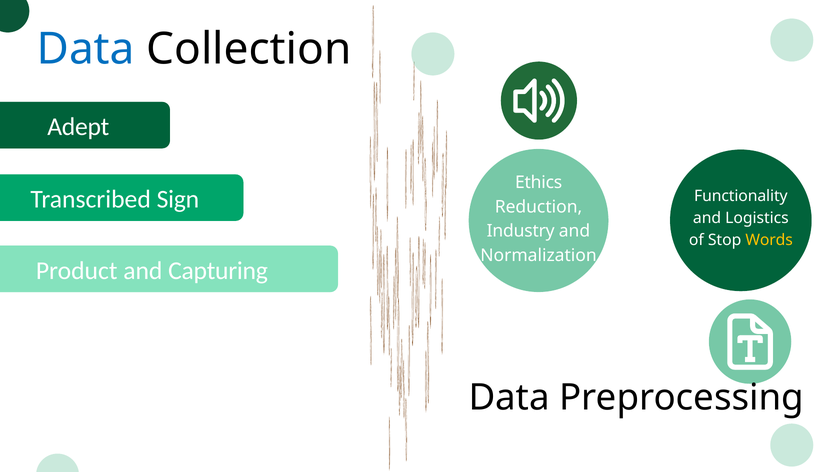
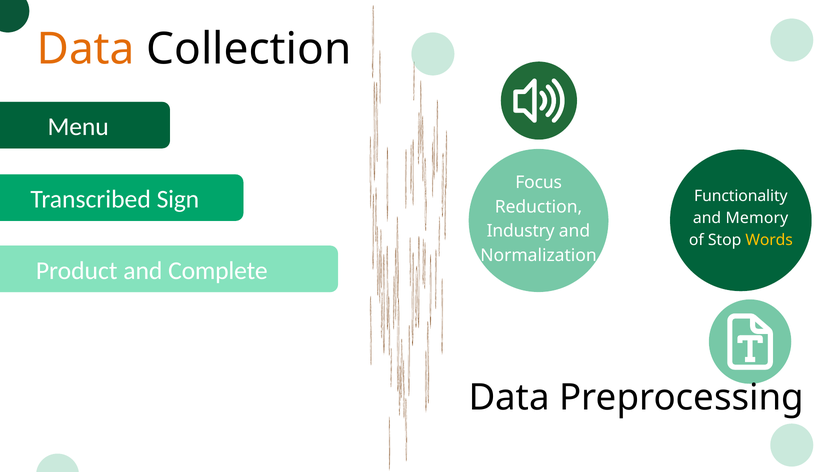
Data colour: blue -> orange (86, 49)
Adept: Adept -> Menu (78, 127)
Ethics: Ethics -> Focus (539, 182)
Logistics: Logistics -> Memory (757, 218)
Capturing: Capturing -> Complete (218, 271)
